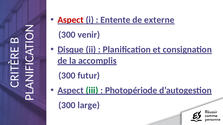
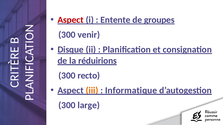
externe: externe -> groupes (159, 20)
accomplis: accomplis -> réduirions (97, 61)
futur: futur -> recto (89, 76)
iii colour: green -> orange (92, 91)
Photopériode: Photopériode -> Informatique (131, 91)
